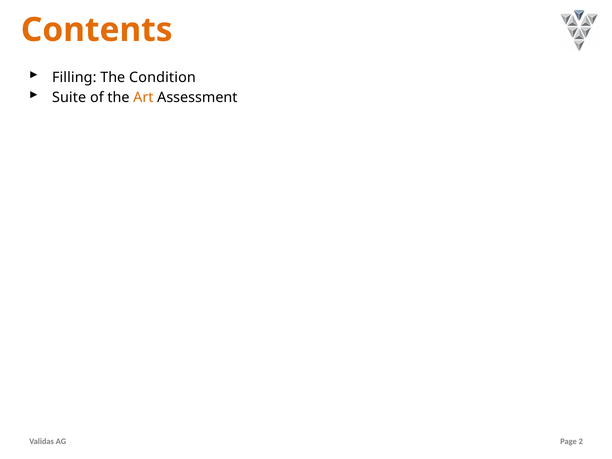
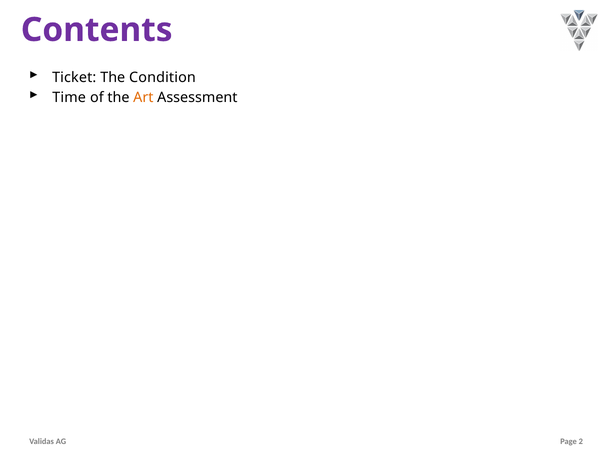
Contents colour: orange -> purple (97, 30)
Filling: Filling -> Ticket (74, 77)
Suite: Suite -> Time (69, 97)
